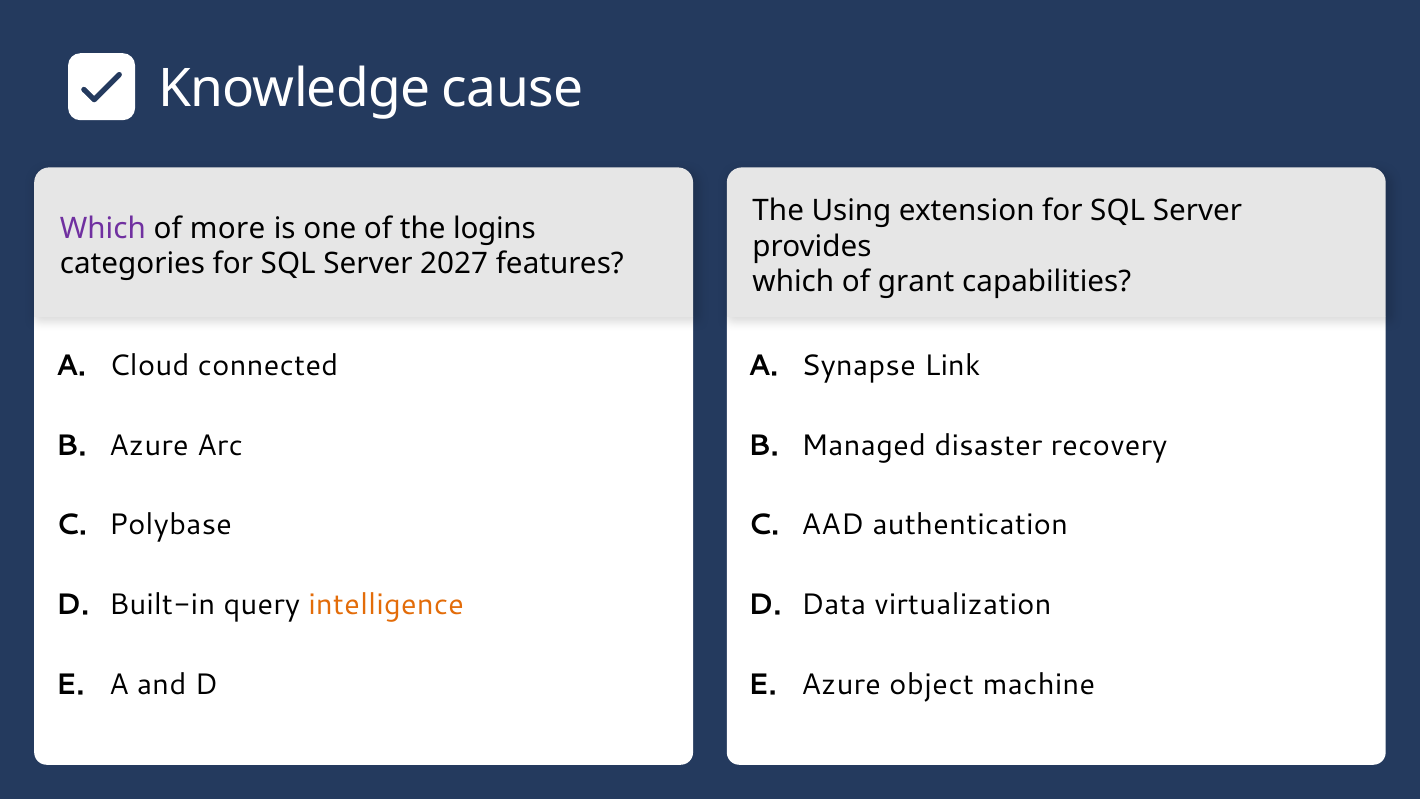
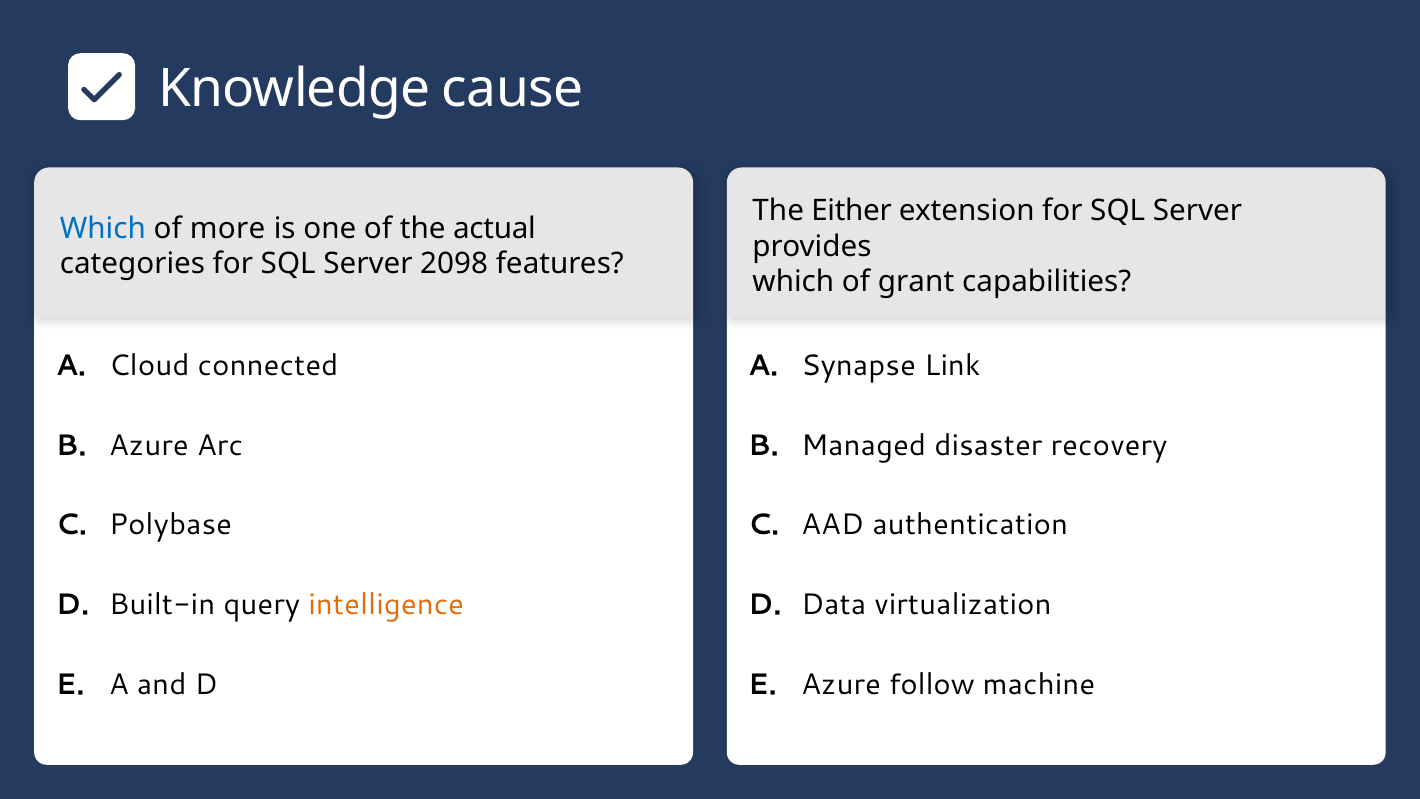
Using: Using -> Either (852, 211)
Which colour: purple -> blue (103, 229)
logins: logins -> actual (494, 229)
2027: 2027 -> 2098 (454, 264)
object: object -> follow (932, 685)
